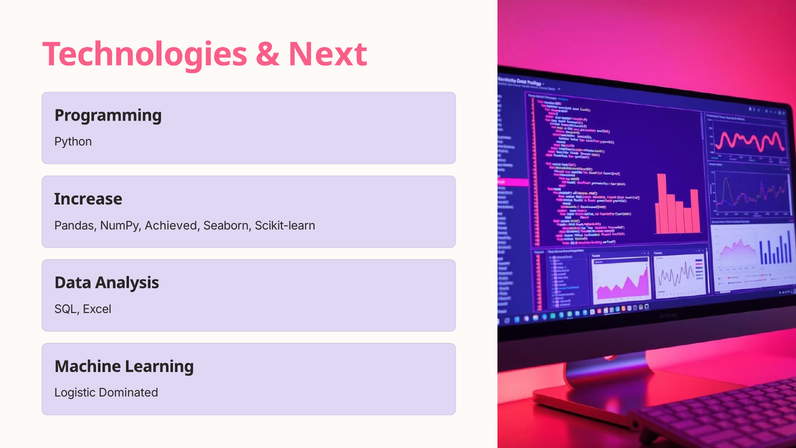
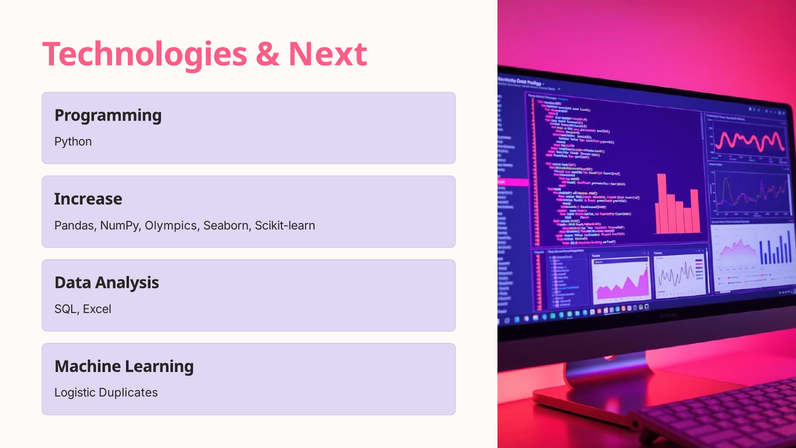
Achieved: Achieved -> Olympics (173, 226)
Dominated: Dominated -> Duplicates (128, 393)
